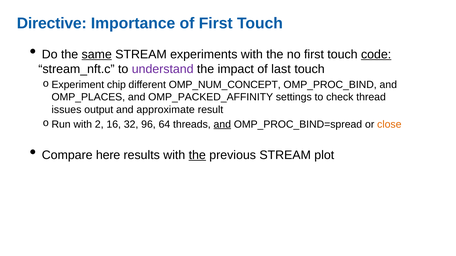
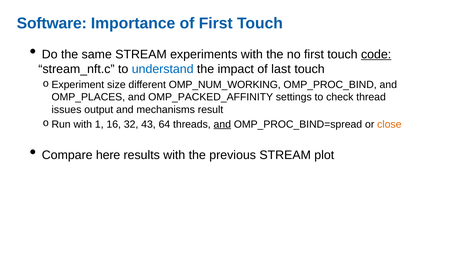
Directive: Directive -> Software (52, 23)
same underline: present -> none (97, 54)
understand colour: purple -> blue (163, 69)
chip: chip -> size (116, 85)
OMP_NUM_CONCEPT: OMP_NUM_CONCEPT -> OMP_NUM_WORKING (225, 85)
approximate: approximate -> mechanisms (166, 110)
2: 2 -> 1 (99, 125)
96: 96 -> 43 (148, 125)
the underline: present -> none (197, 155)
